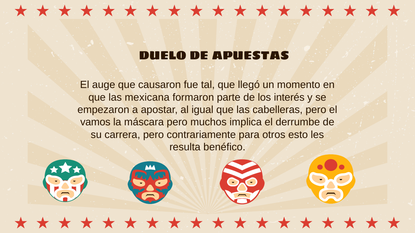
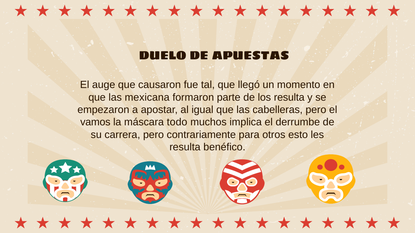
los interés: interés -> resulta (289, 98)
máscara pero: pero -> todo (177, 122)
